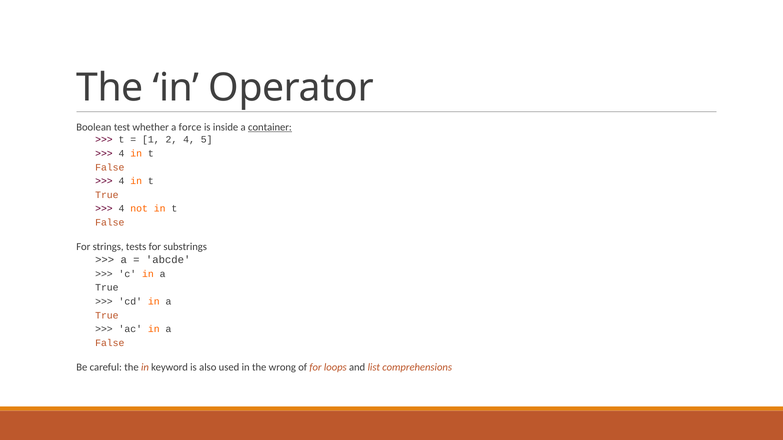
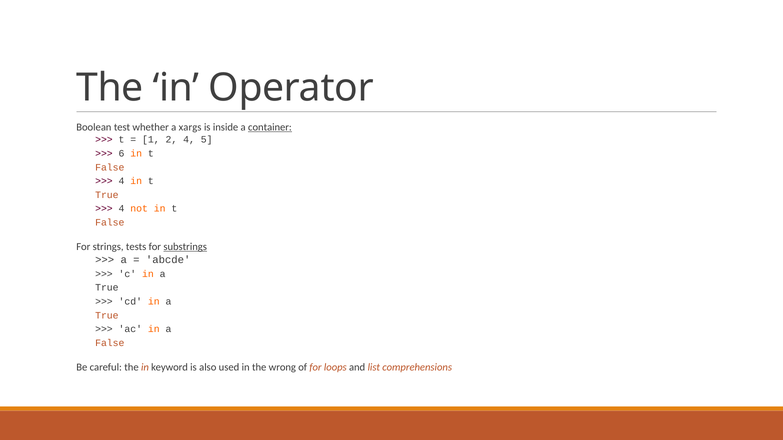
force: force -> xargs (190, 127)
4: 4 -> 6 (122, 154)
substrings underline: none -> present (185, 247)
